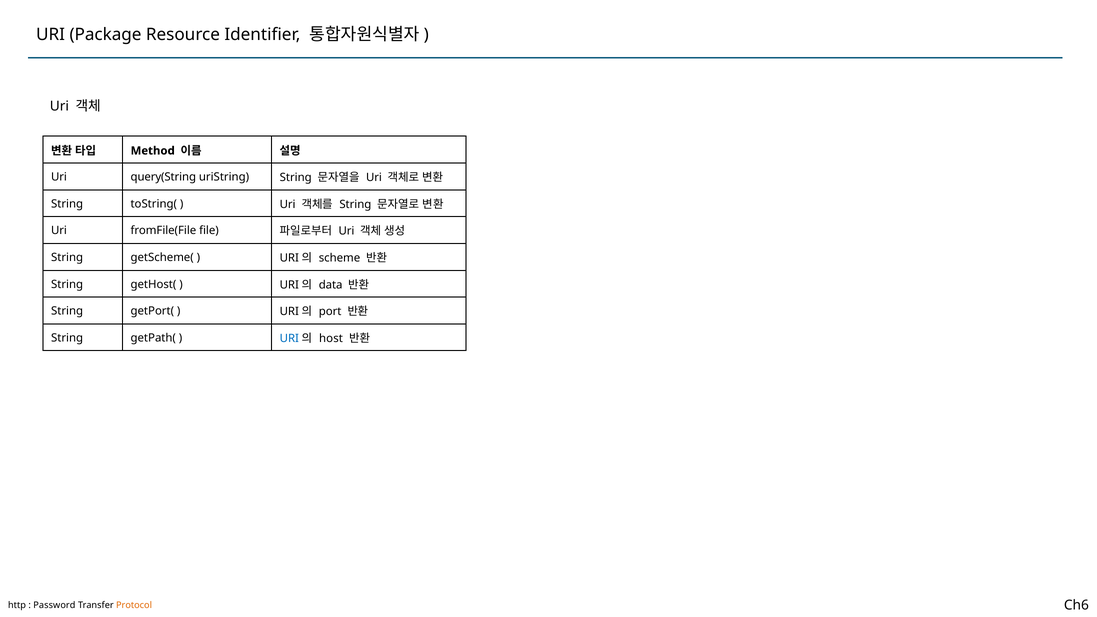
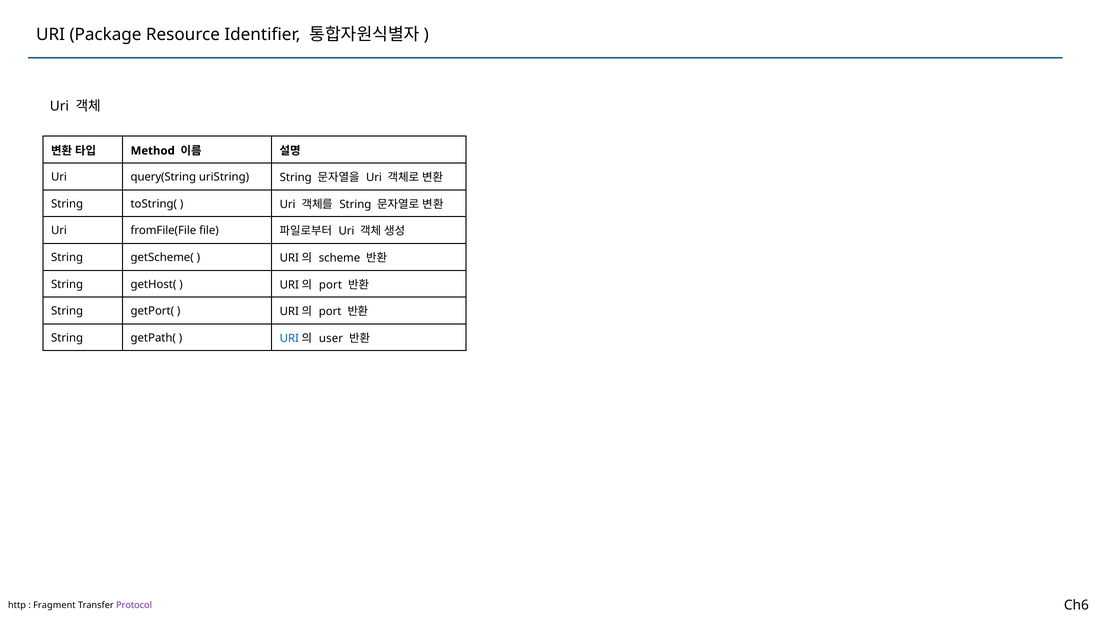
data: data -> port (331, 285)
host: host -> user (331, 339)
Password: Password -> Fragment (54, 605)
Protocol colour: orange -> purple (134, 605)
